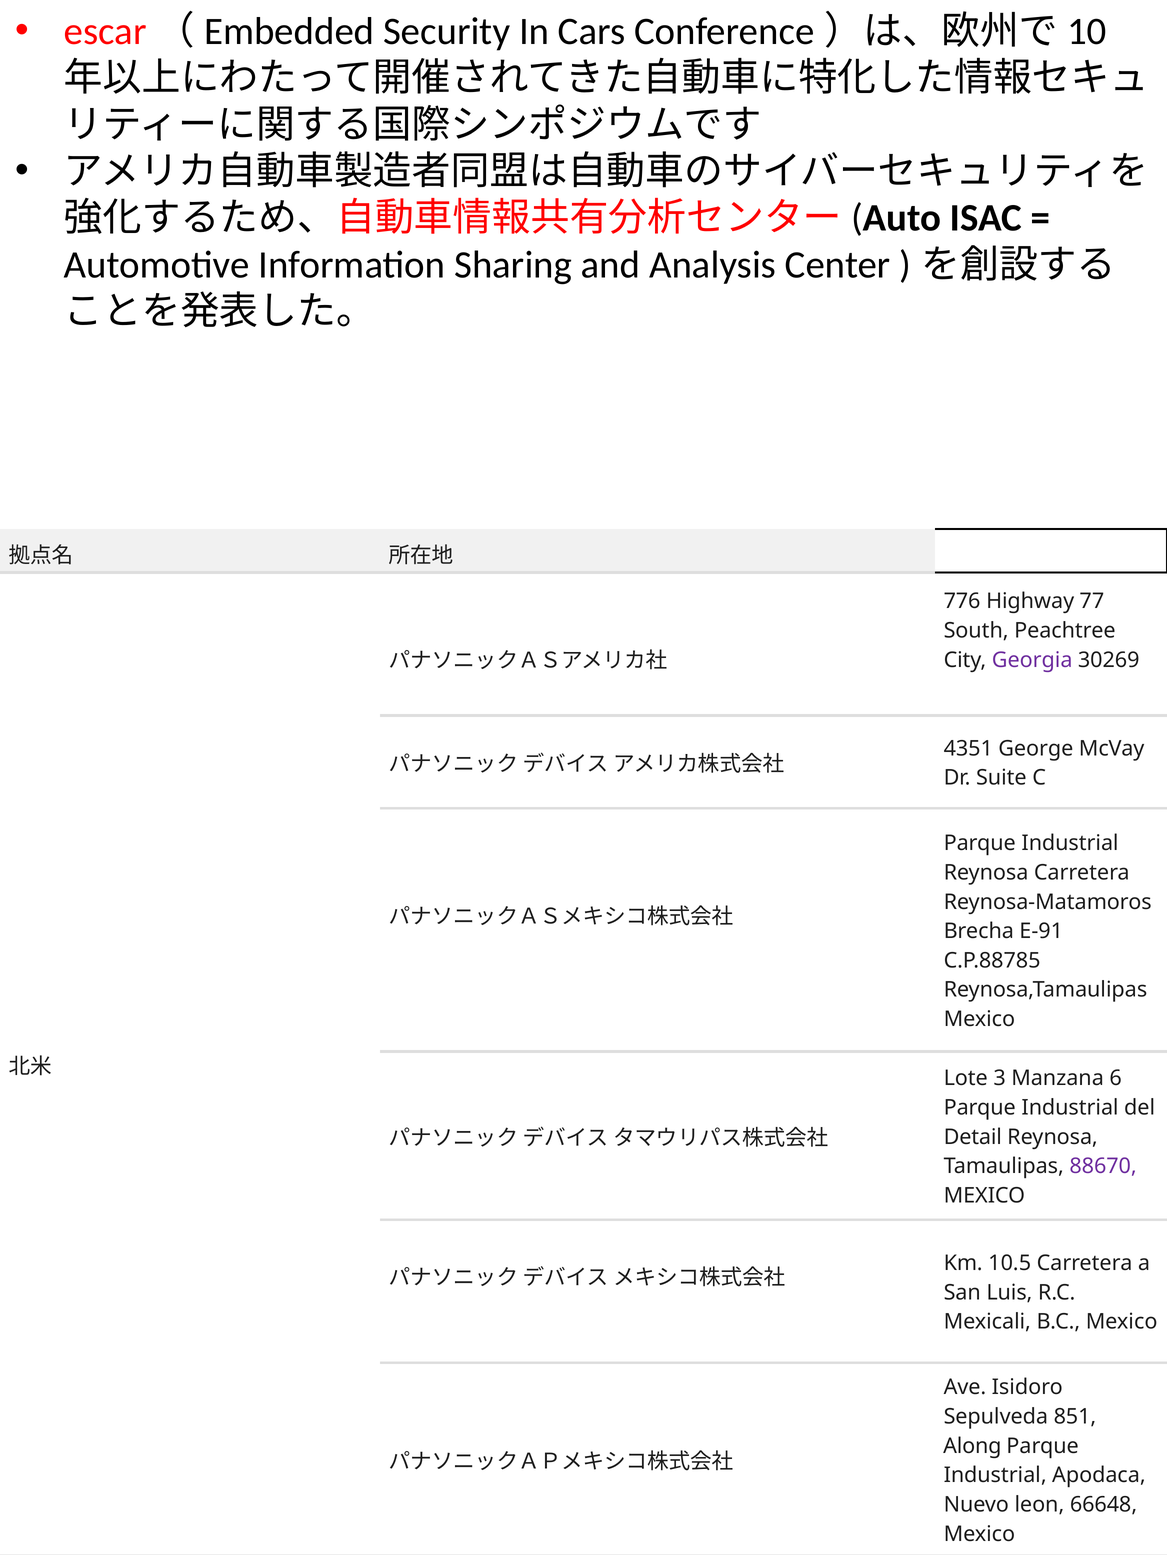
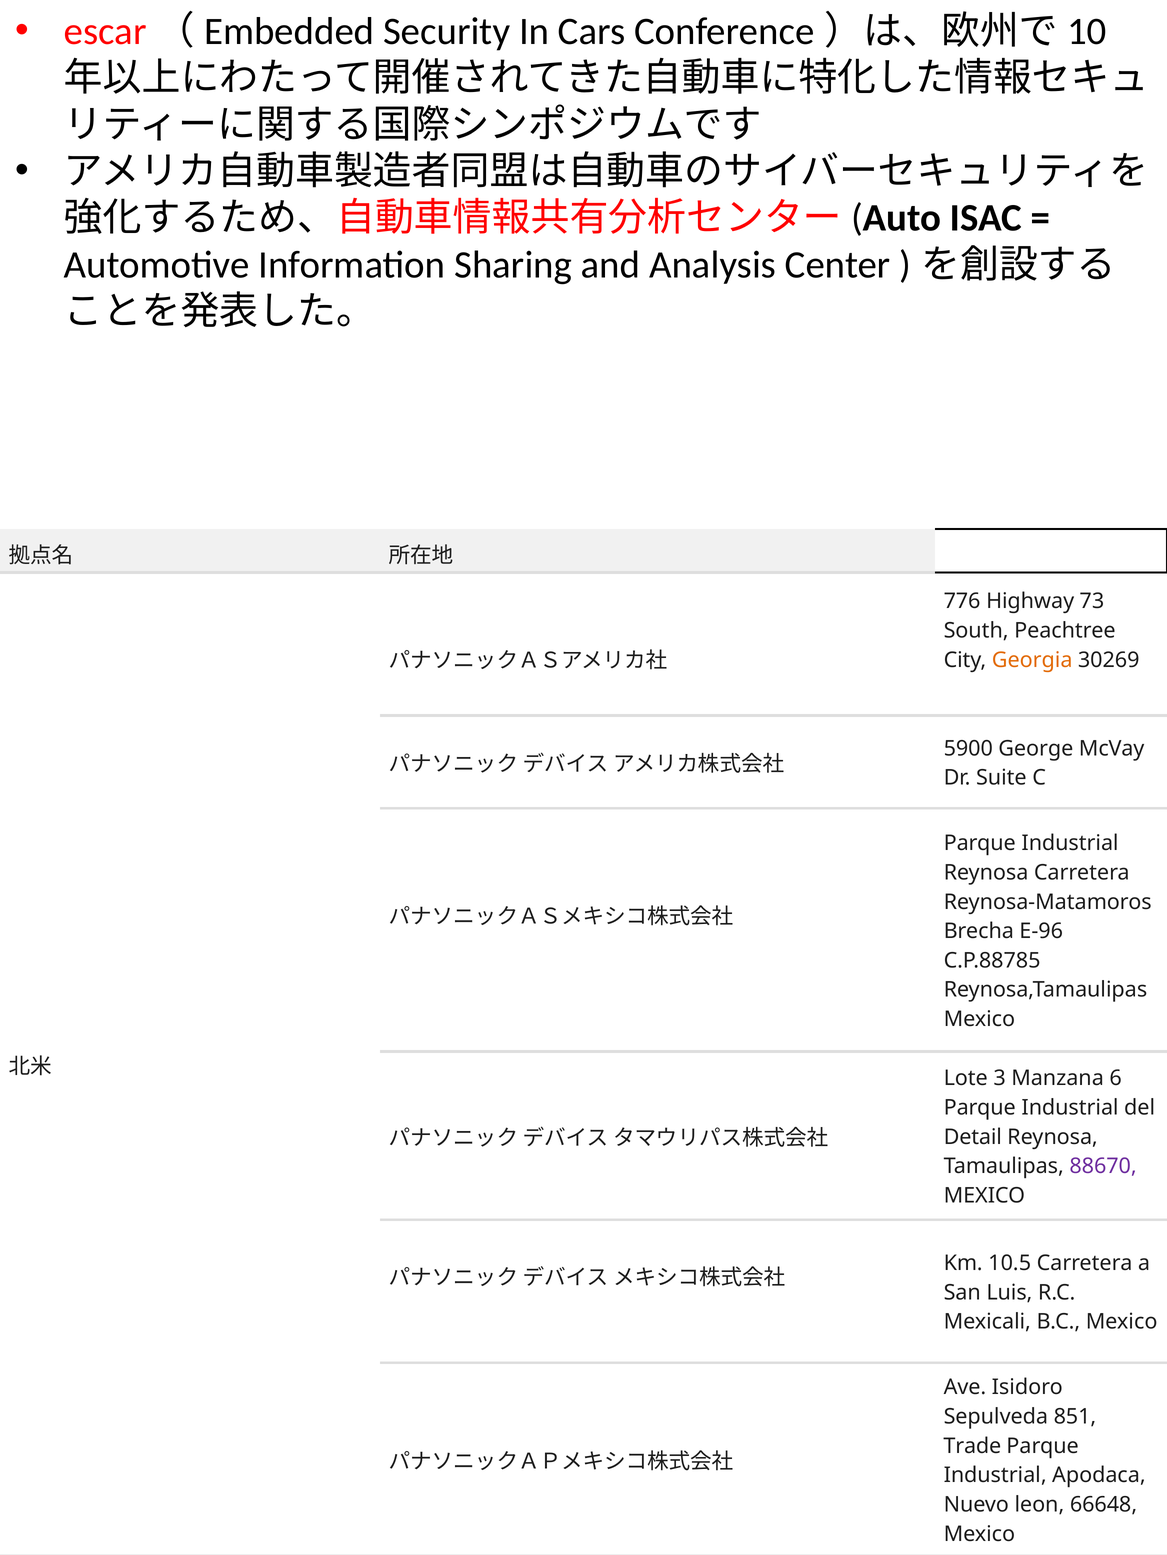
77: 77 -> 73 (1092, 602)
Georgia colour: purple -> orange (1032, 660)
4351: 4351 -> 5900 (968, 749)
E-91: E-91 -> E-96 (1041, 932)
Along: Along -> Trade (972, 1447)
